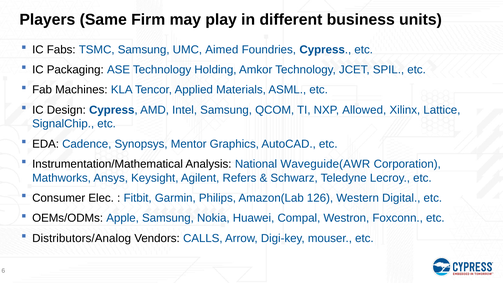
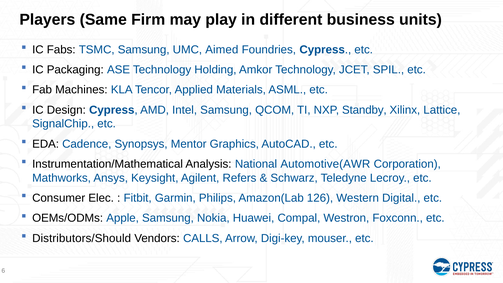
Allowed: Allowed -> Standby (364, 110)
Waveguide(AWR: Waveguide(AWR -> Automotive(AWR (325, 164)
Distributors/Analog: Distributors/Analog -> Distributors/Should (82, 238)
